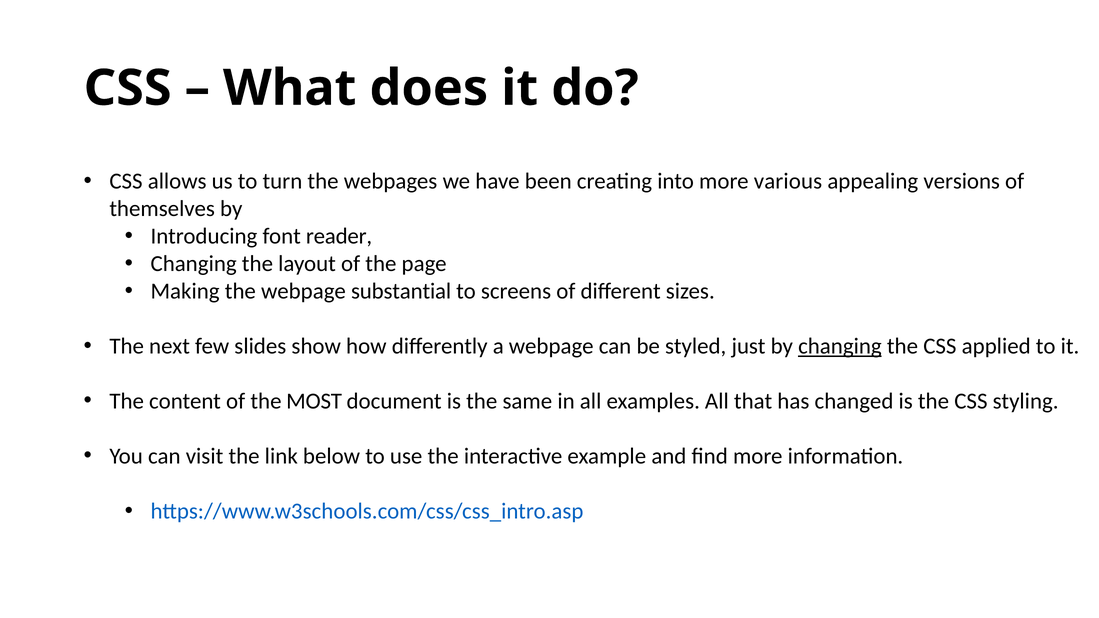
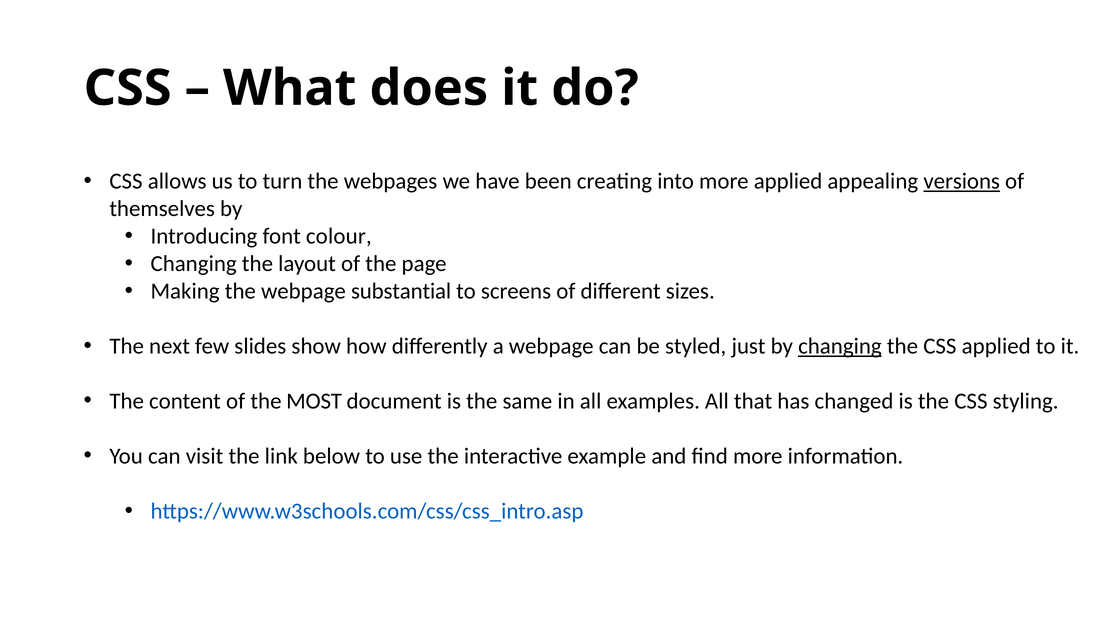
more various: various -> applied (788, 181)
versions underline: none -> present (962, 181)
reader: reader -> colour (339, 236)
